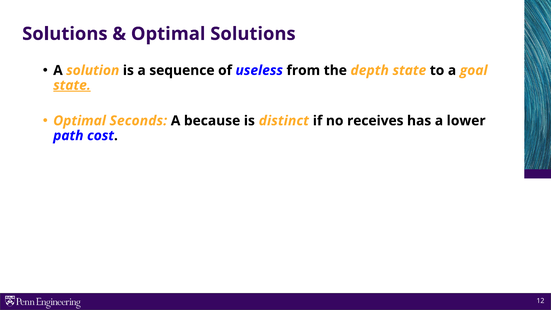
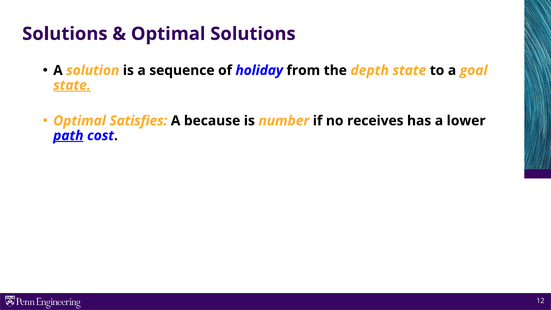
useless: useless -> holiday (259, 70)
Seconds: Seconds -> Satisfies (138, 121)
distinct: distinct -> number (284, 121)
path underline: none -> present (68, 136)
